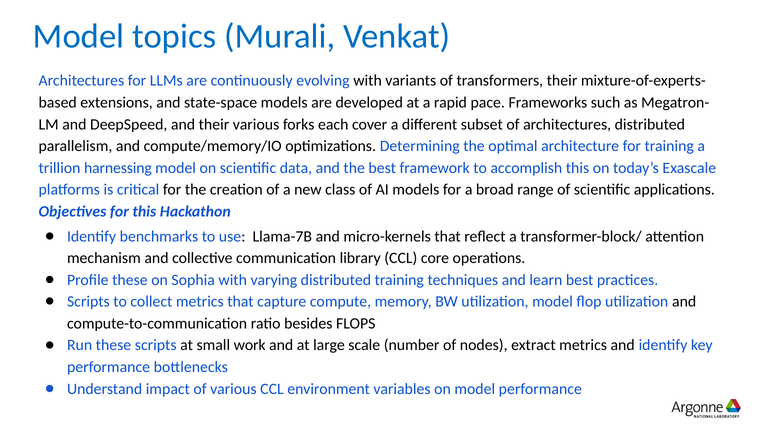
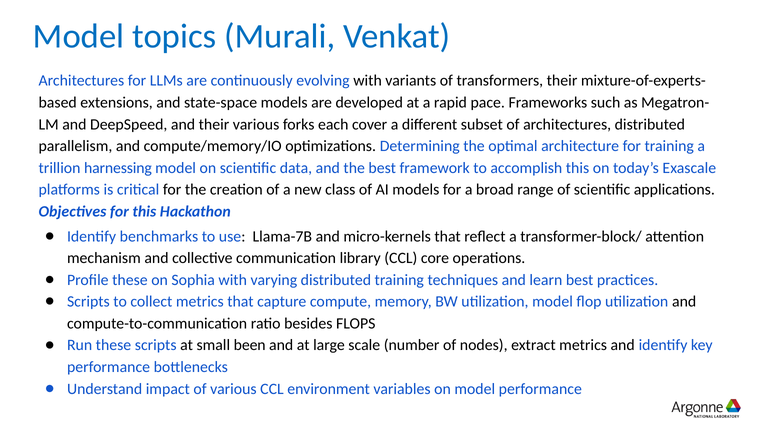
work: work -> been (250, 346)
